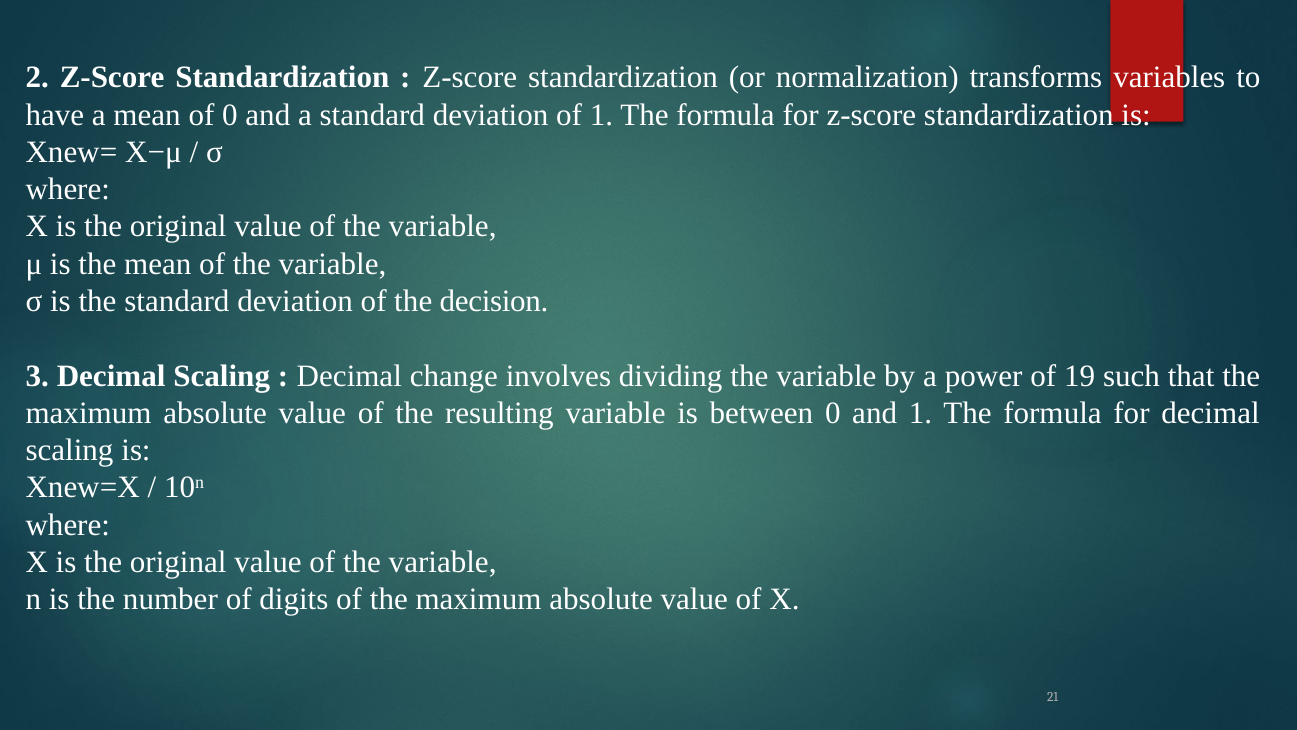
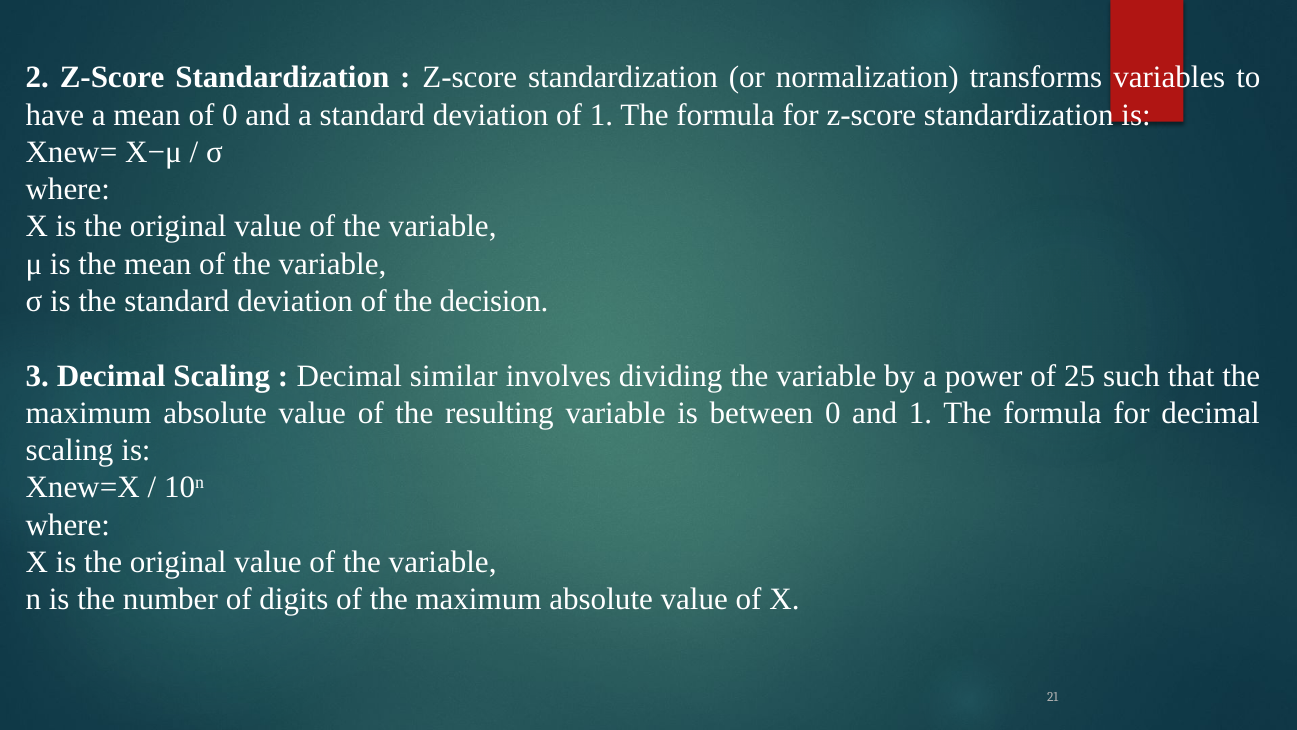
change: change -> similar (454, 376)
19: 19 -> 25 (1080, 376)
